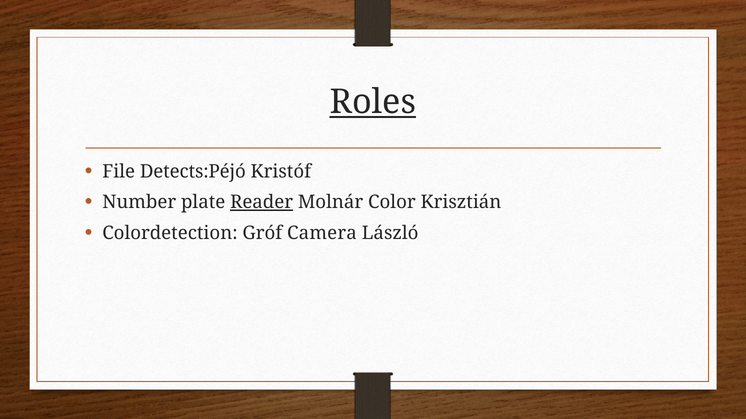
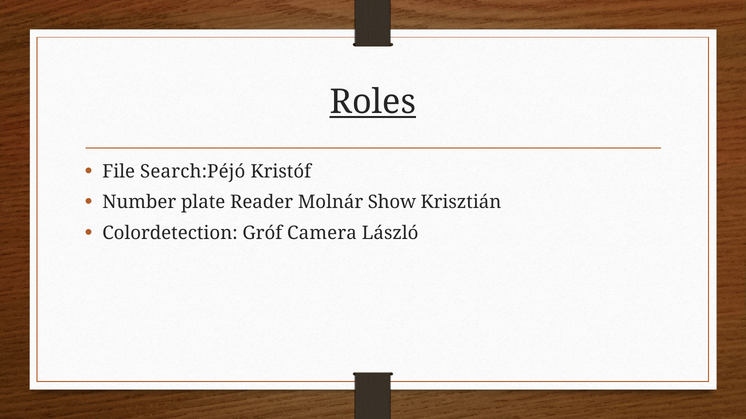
Detects:Péjó: Detects:Péjó -> Search:Péjó (193, 172)
Reader underline: present -> none (262, 203)
Color: Color -> Show (392, 203)
